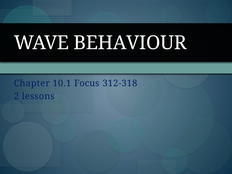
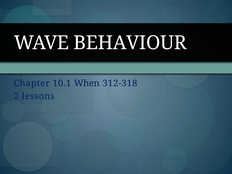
Focus: Focus -> When (87, 83)
